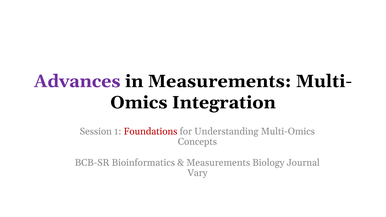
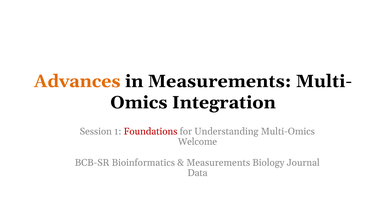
Advances colour: purple -> orange (77, 81)
Concepts: Concepts -> Welcome (197, 142)
Vary: Vary -> Data (197, 173)
